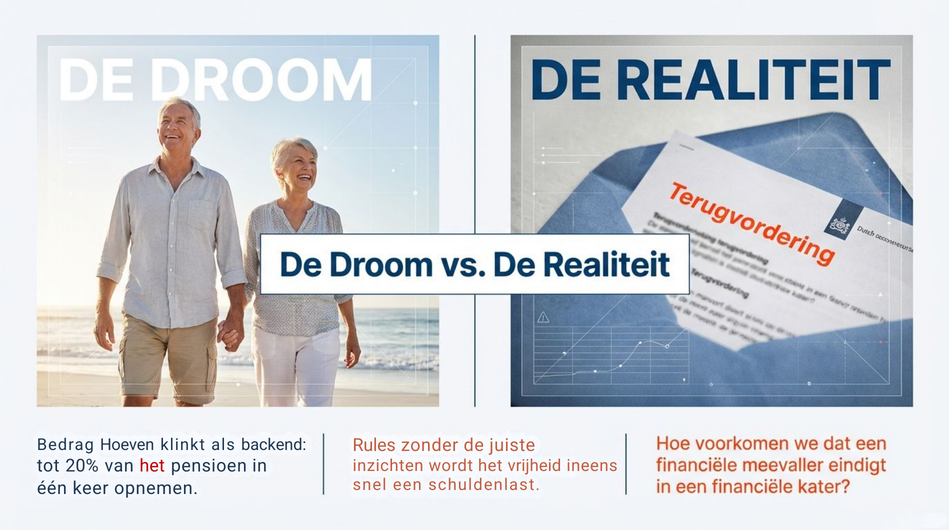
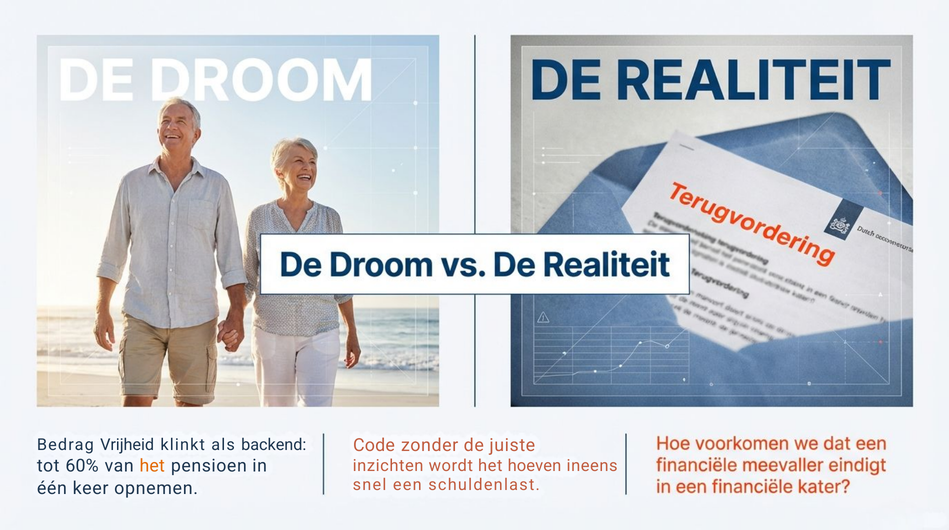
Hoeven: Hoeven -> Vrijheid (127, 445)
Rules: Rules -> Code (374, 446)
20%: 20% -> 60% (82, 466)
het colour: red -> orange (152, 466)
vrijheid: vrijheid -> hoeven (534, 466)
